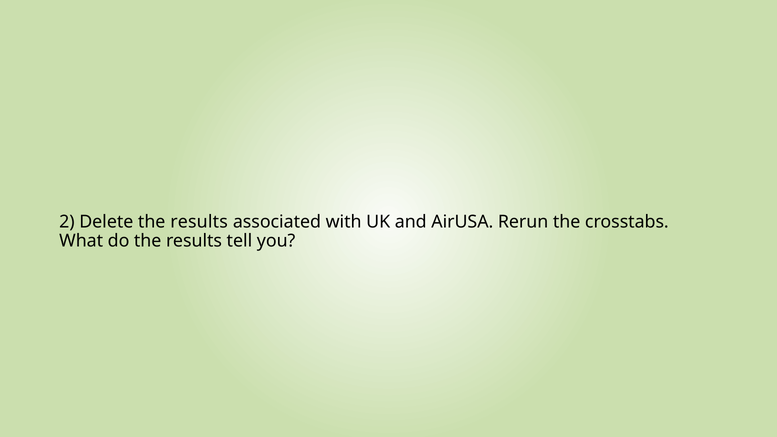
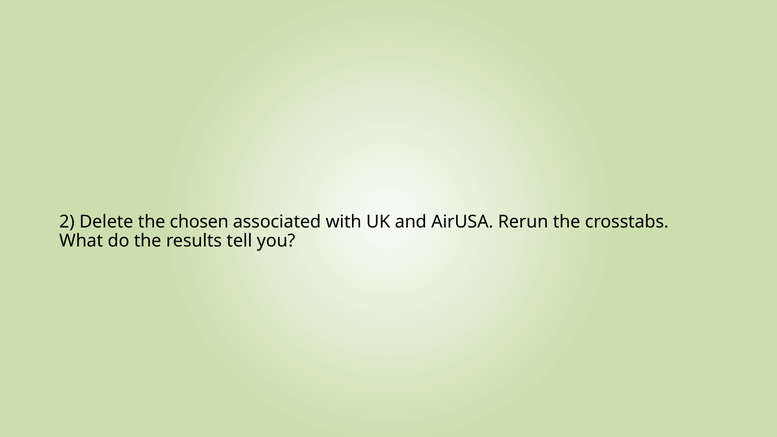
Delete the results: results -> chosen (199, 222)
